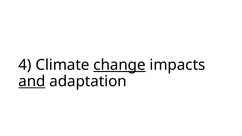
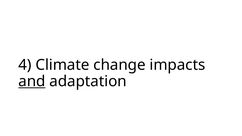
change underline: present -> none (119, 65)
